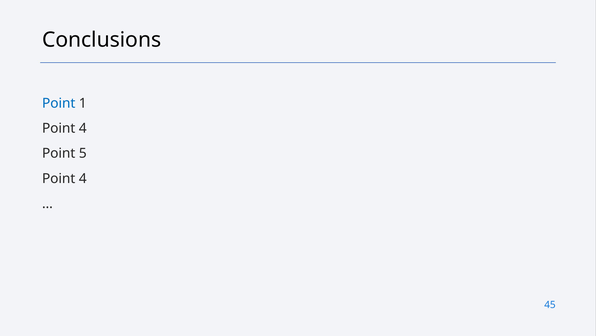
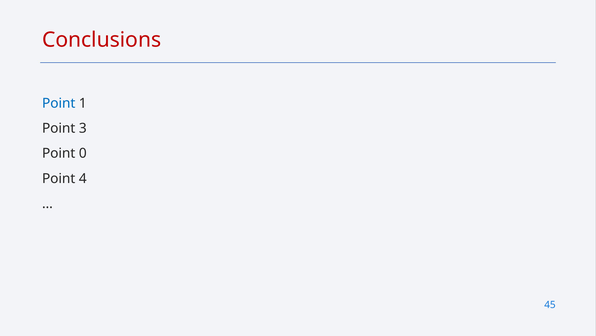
Conclusions colour: black -> red (102, 40)
4: 4 -> 3 (83, 128)
5: 5 -> 0 (83, 153)
